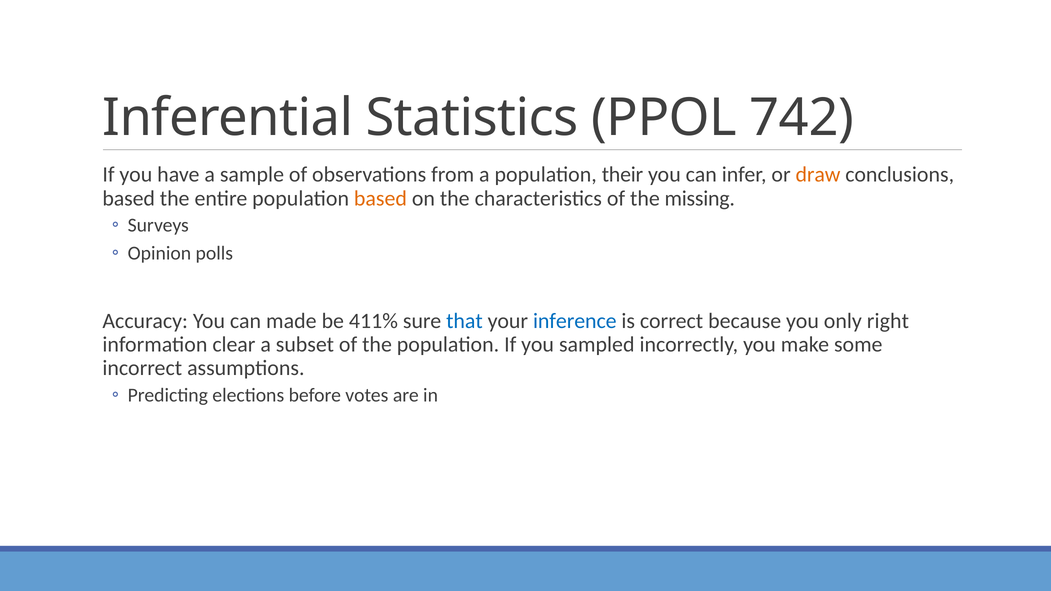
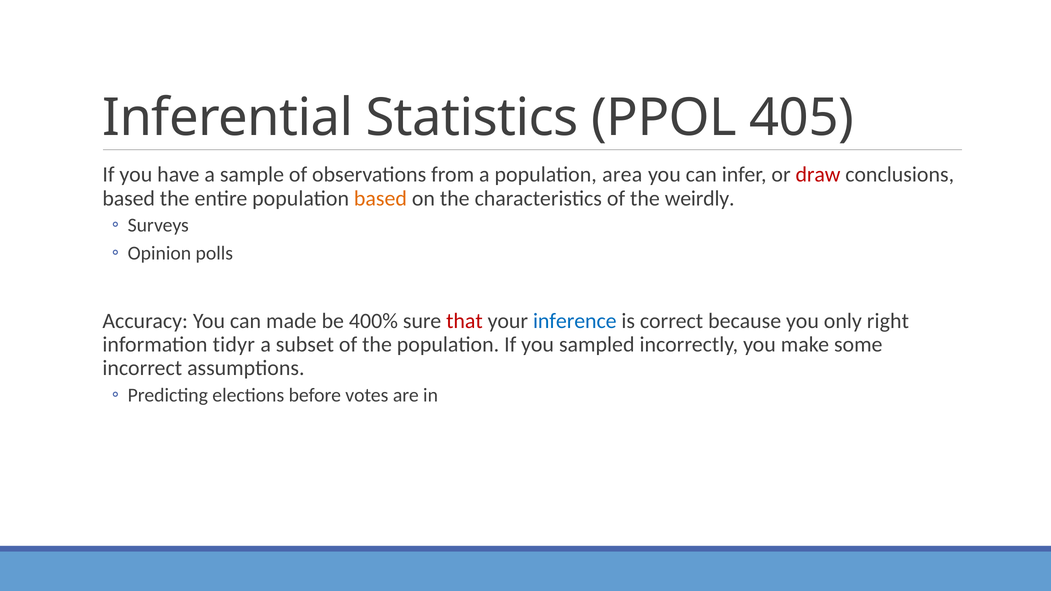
742: 742 -> 405 (802, 118)
their: their -> area (622, 175)
draw colour: orange -> red (818, 175)
missing: missing -> weirdly (700, 198)
411%: 411% -> 400% (373, 321)
that colour: blue -> red (464, 321)
clear: clear -> tidyr (234, 345)
